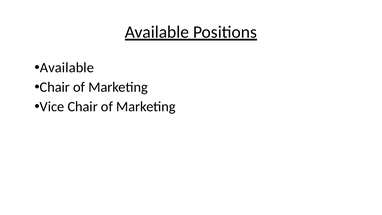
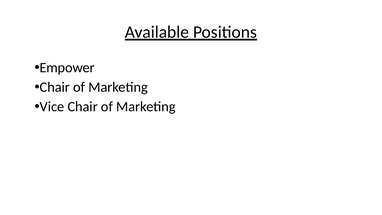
Available: Available -> Empower (67, 68)
